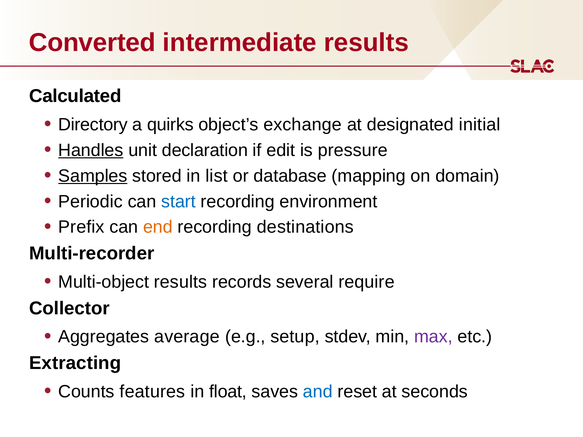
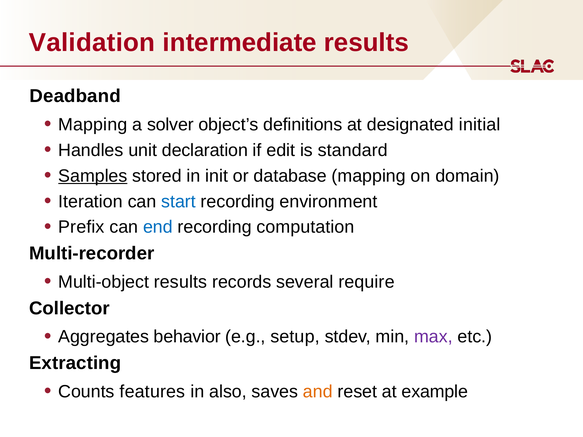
Converted: Converted -> Validation (92, 42)
Calculated: Calculated -> Deadband (75, 96)
Directory: Directory -> Mapping (93, 125)
quirks: quirks -> solver (170, 125)
exchange: exchange -> definitions (303, 125)
Handles underline: present -> none (91, 150)
pressure: pressure -> standard (353, 150)
list: list -> init (217, 176)
Periodic: Periodic -> Iteration (90, 202)
end colour: orange -> blue (158, 227)
destinations: destinations -> computation (305, 227)
average: average -> behavior (187, 337)
float: float -> also (228, 392)
and colour: blue -> orange (318, 392)
seconds: seconds -> example (435, 392)
